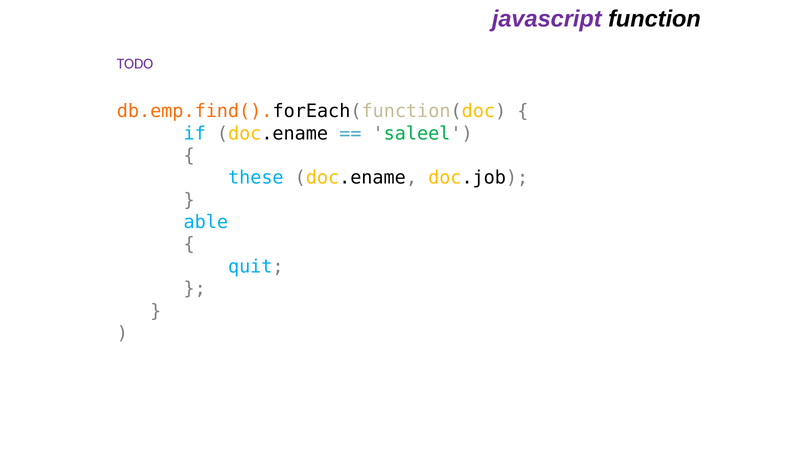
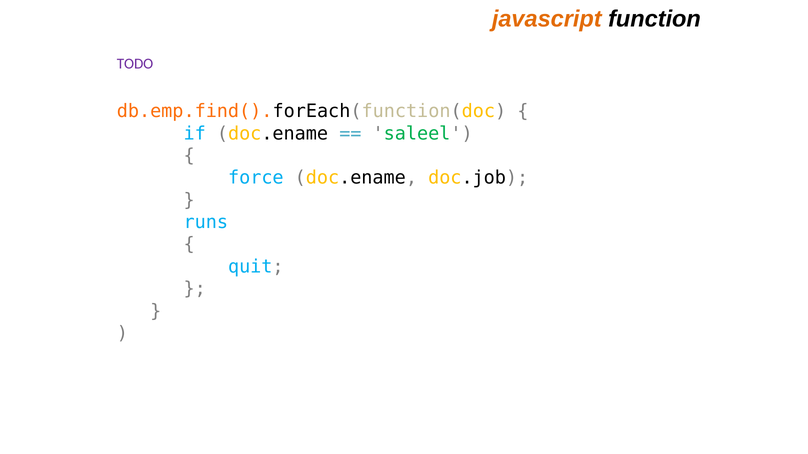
javascript colour: purple -> orange (547, 19)
these: these -> force (256, 178)
able: able -> runs (206, 222)
